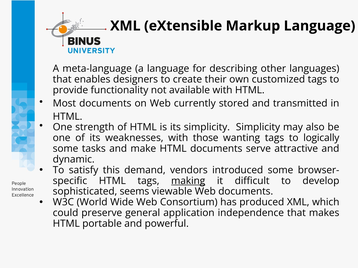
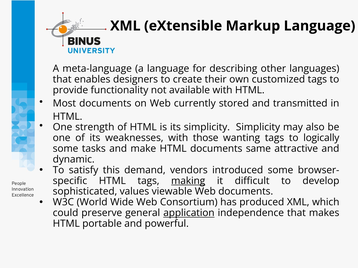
serve: serve -> same (258, 149)
seems: seems -> values (134, 192)
application underline: none -> present (189, 213)
